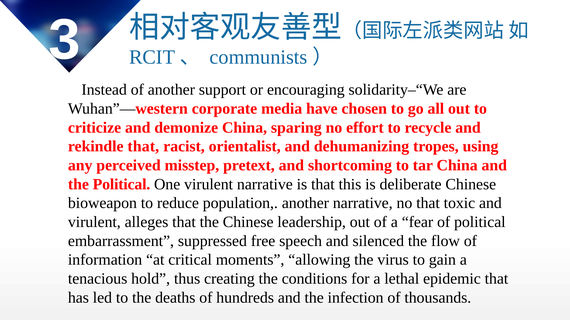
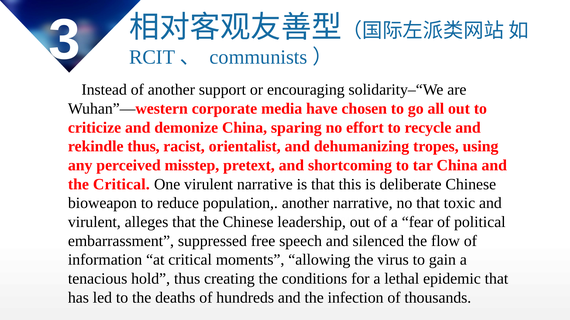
rekindle that: that -> thus (143, 147)
the Political: Political -> Critical (121, 185)
